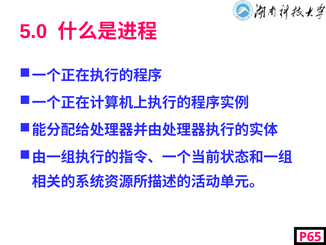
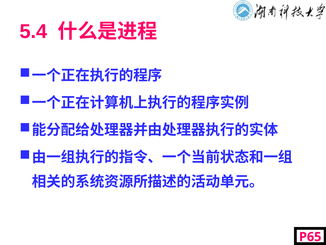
5.0: 5.0 -> 5.4 (33, 32)
